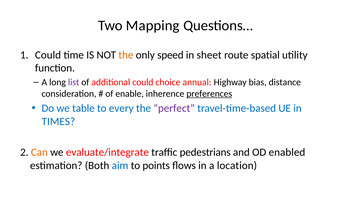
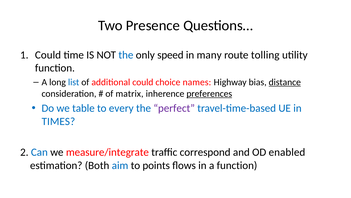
Mapping: Mapping -> Presence (153, 25)
the colour: orange -> blue (126, 55)
sheet: sheet -> many (209, 55)
spatial: spatial -> tolling (265, 55)
list colour: purple -> blue (74, 82)
annual: annual -> names (197, 82)
distance underline: none -> present (285, 82)
enable: enable -> matrix (130, 93)
Can colour: orange -> blue (39, 152)
evaluate/integrate: evaluate/integrate -> measure/integrate (107, 152)
pedestrians: pedestrians -> correspond (205, 152)
a location: location -> function (237, 165)
